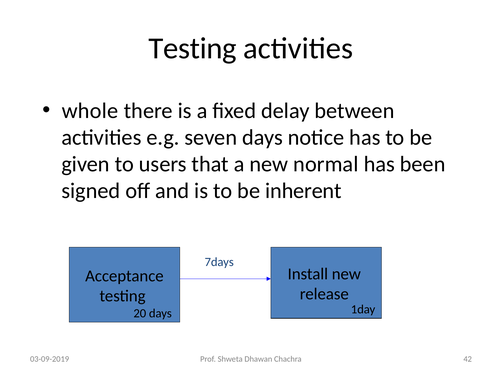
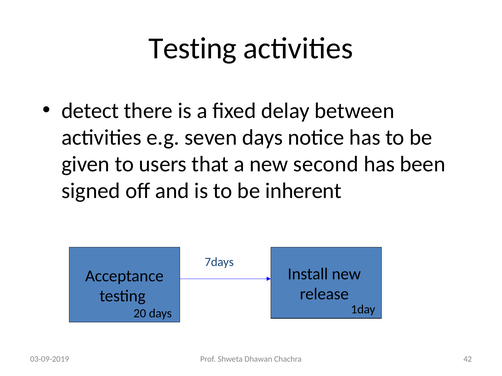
whole: whole -> detect (90, 111)
normal: normal -> second (326, 164)
